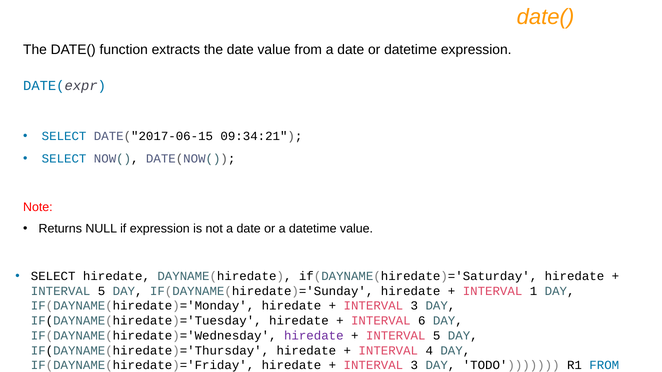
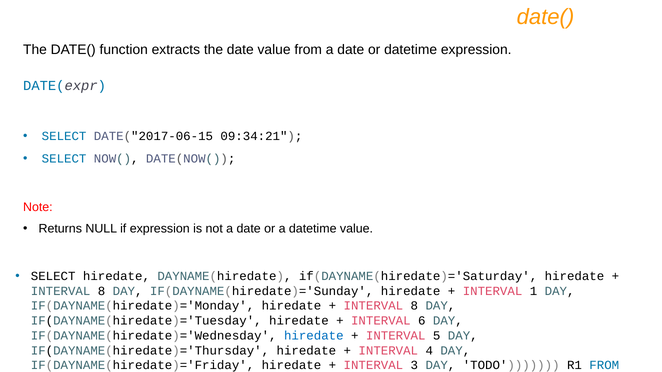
5: 5 -> 8 (102, 291)
3: 3 -> 8 (414, 306)
hiredate colour: purple -> blue (314, 336)
